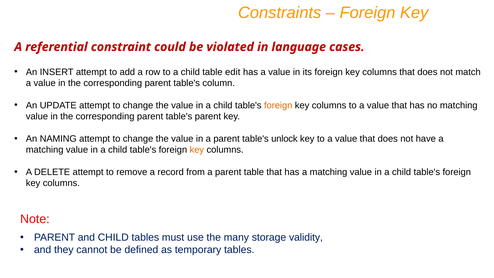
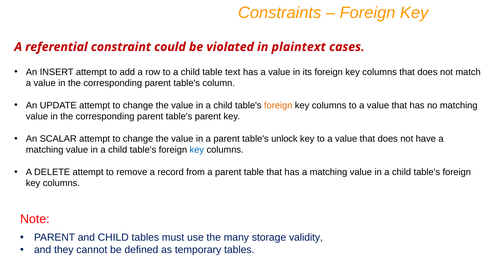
language: language -> plaintext (299, 47)
edit: edit -> text (233, 72)
NAMING: NAMING -> SCALAR (58, 139)
key colour: orange -> blue (197, 150)
